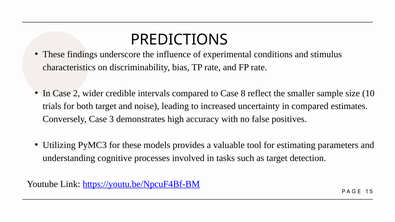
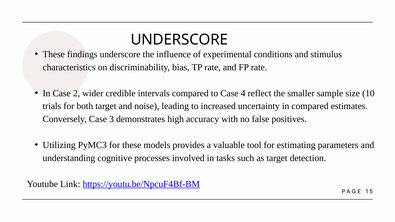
PREDICTIONS: PREDICTIONS -> UNDERSCORE (179, 40)
8: 8 -> 4 (243, 93)
